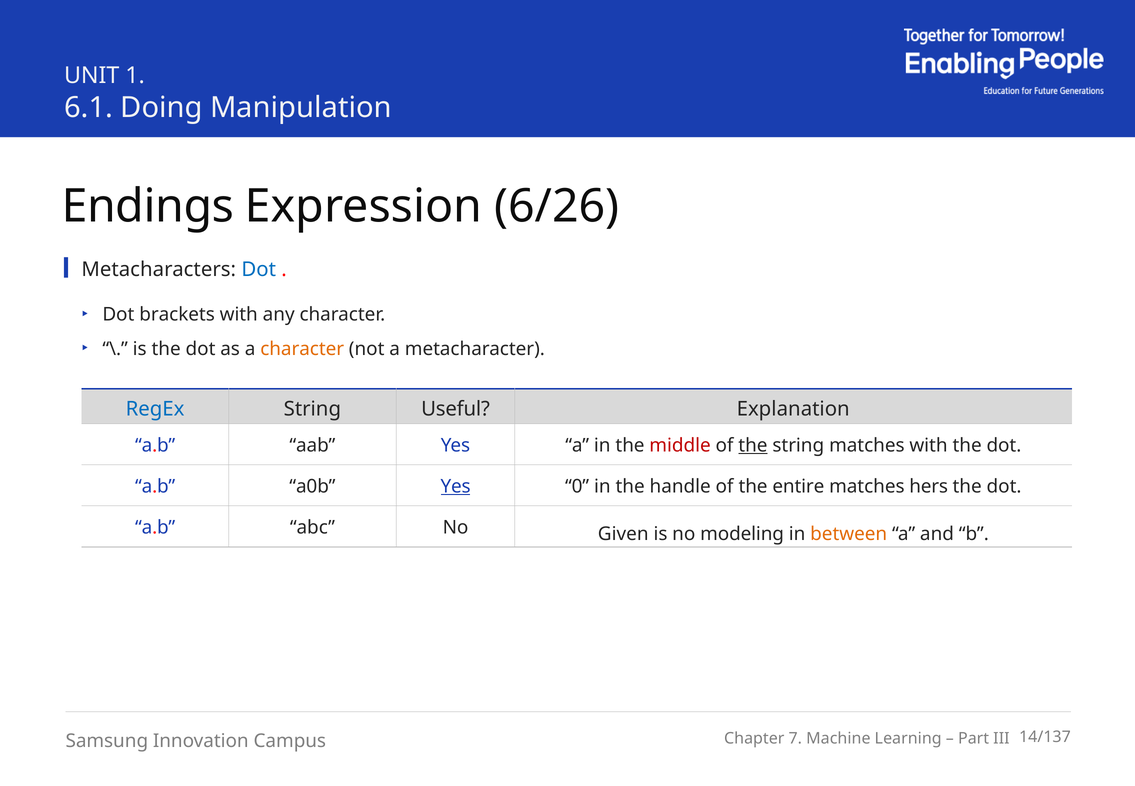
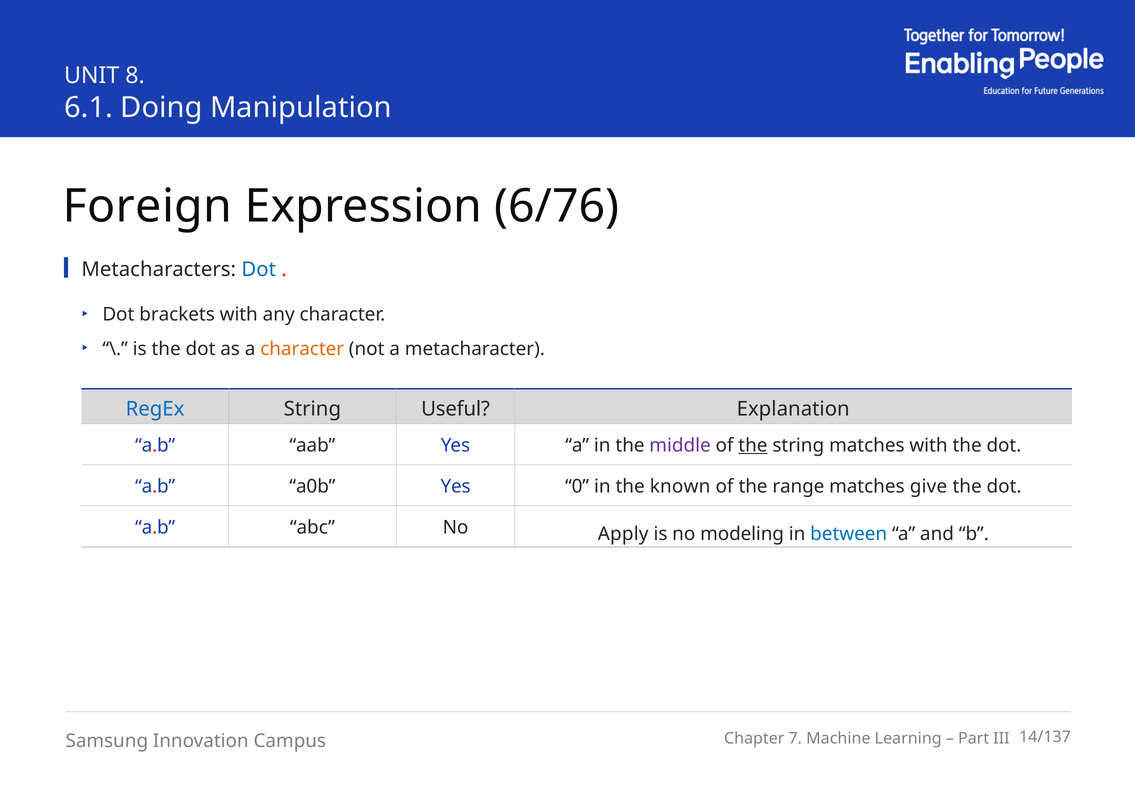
1: 1 -> 8 (135, 76)
Endings: Endings -> Foreign (147, 206)
6/26: 6/26 -> 6/76 (557, 206)
middle colour: red -> purple (680, 445)
Yes underline: present -> none (456, 486)
handle: handle -> known (680, 486)
entire: entire -> range (798, 486)
hers: hers -> give (929, 486)
Given: Given -> Apply (623, 534)
between colour: orange -> blue (849, 534)
